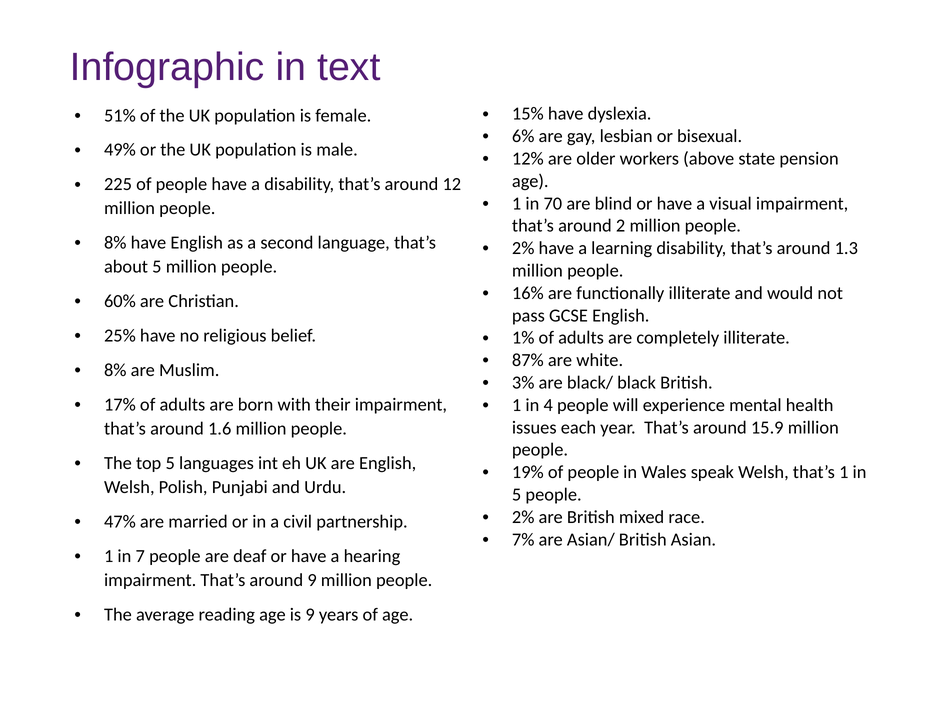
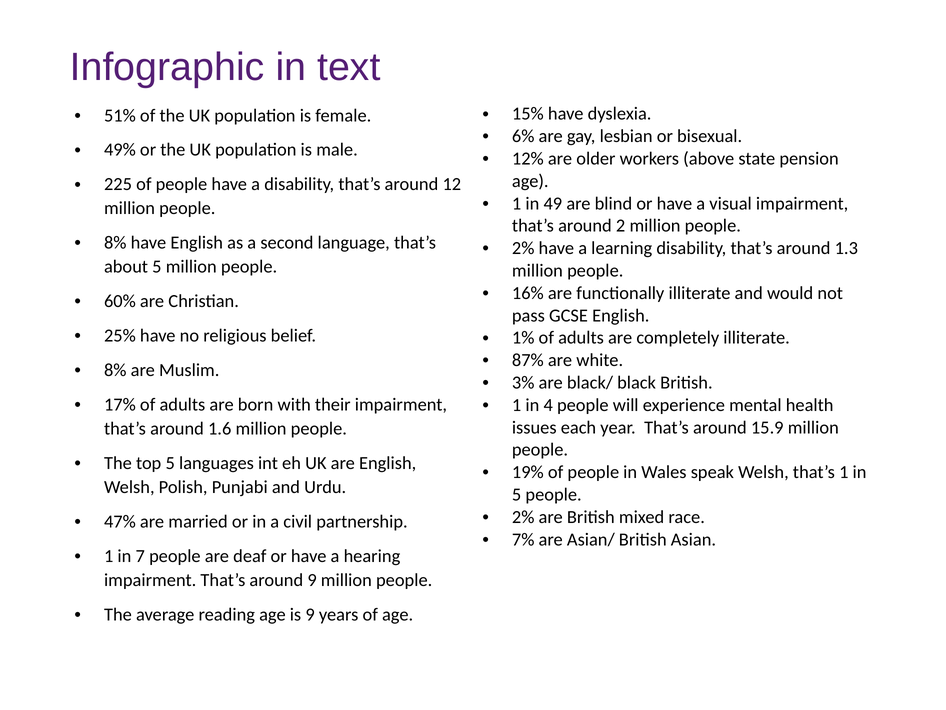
70: 70 -> 49 (553, 203)
